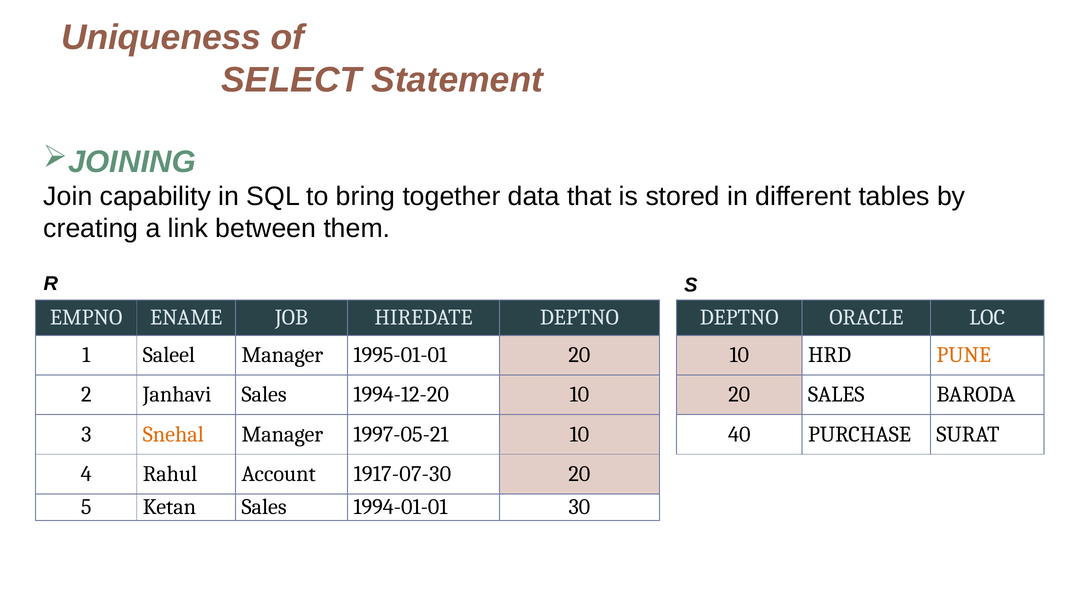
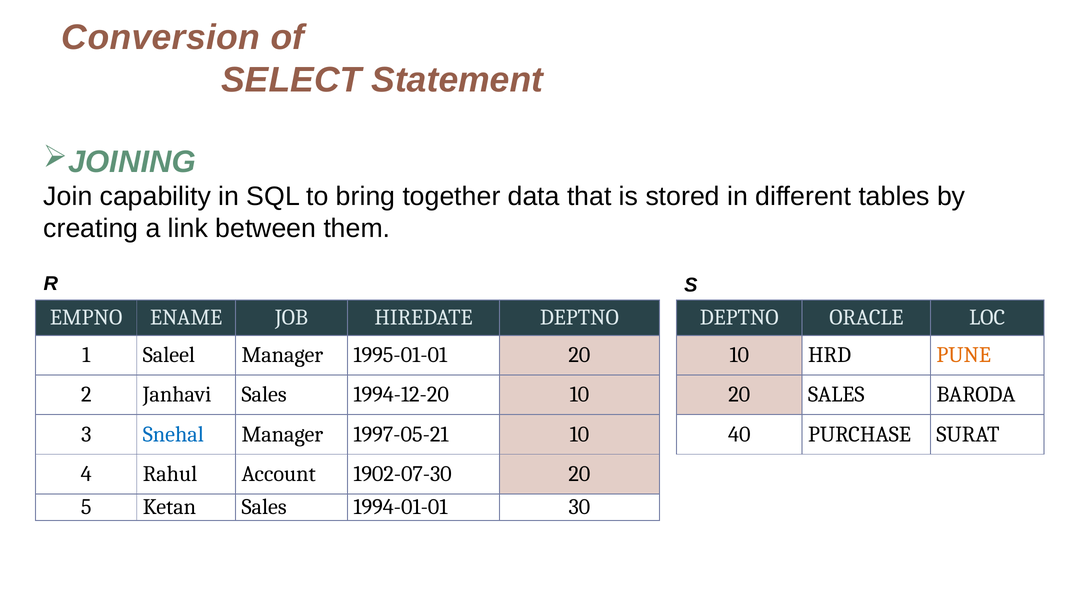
Uniqueness: Uniqueness -> Conversion (161, 37)
Snehal colour: orange -> blue (173, 434)
1917-07-30: 1917-07-30 -> 1902-07-30 (403, 474)
